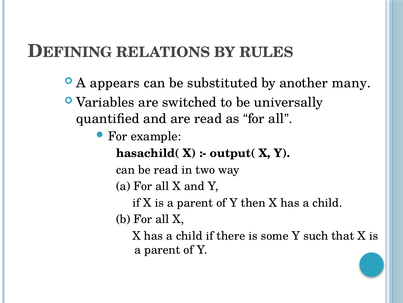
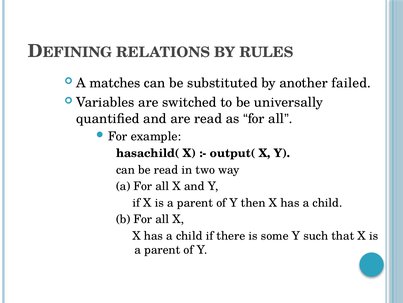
appears: appears -> matches (115, 83)
many: many -> failed (351, 83)
